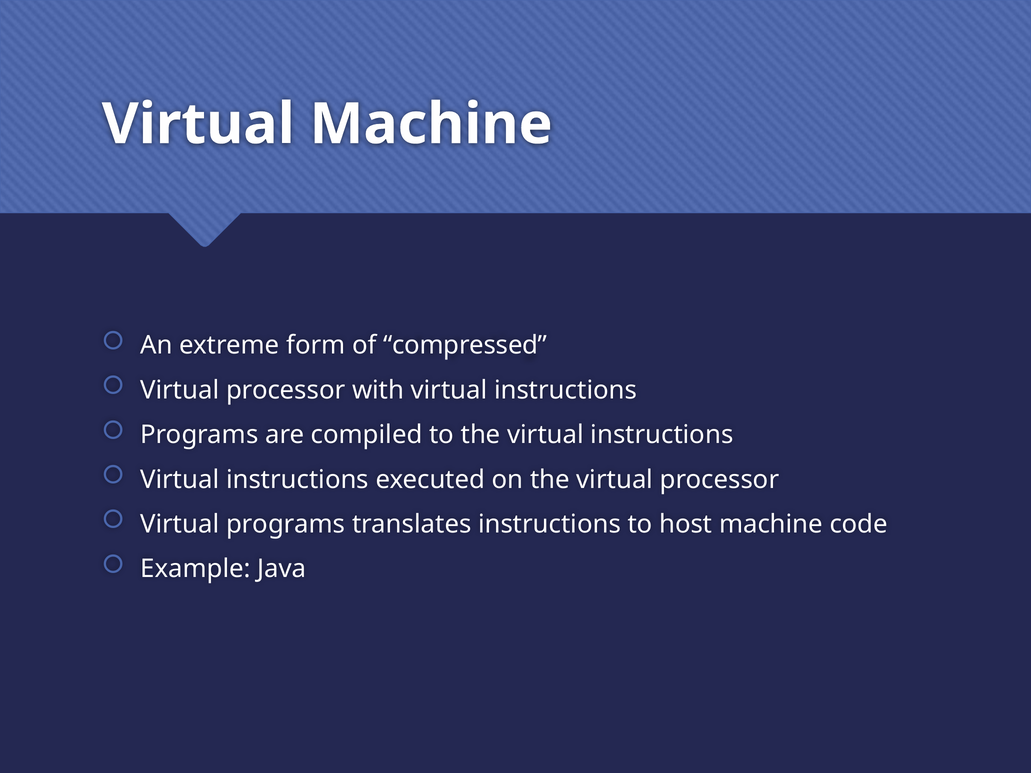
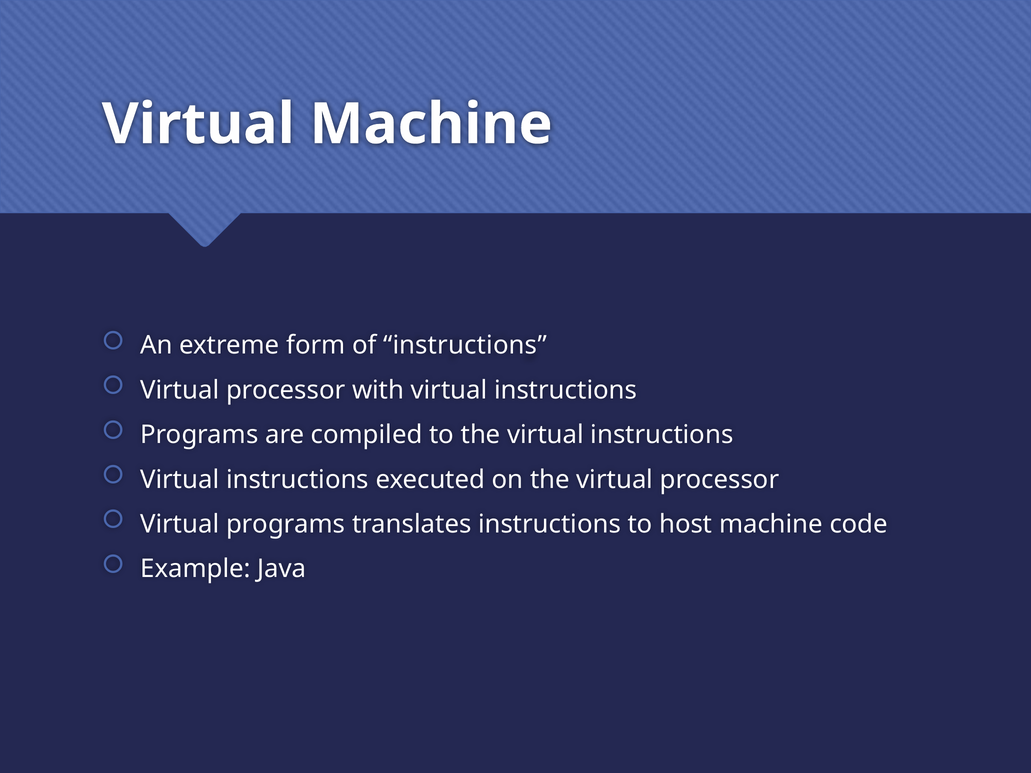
of compressed: compressed -> instructions (465, 346)
